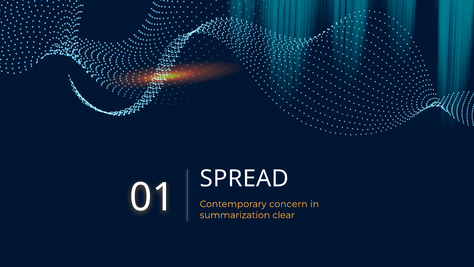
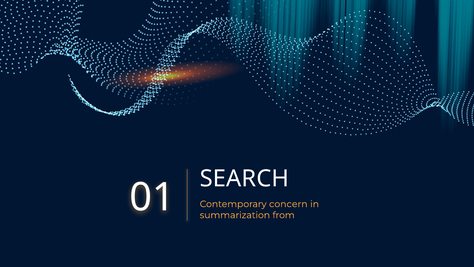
SPREAD: SPREAD -> SEARCH (244, 178)
clear: clear -> from (284, 215)
